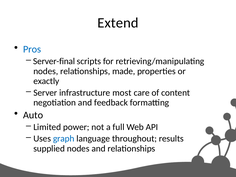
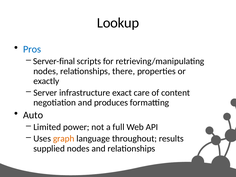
Extend: Extend -> Lookup (118, 23)
made: made -> there (124, 71)
most: most -> exact (122, 93)
feedback: feedback -> produces (111, 103)
graph colour: blue -> orange (64, 139)
